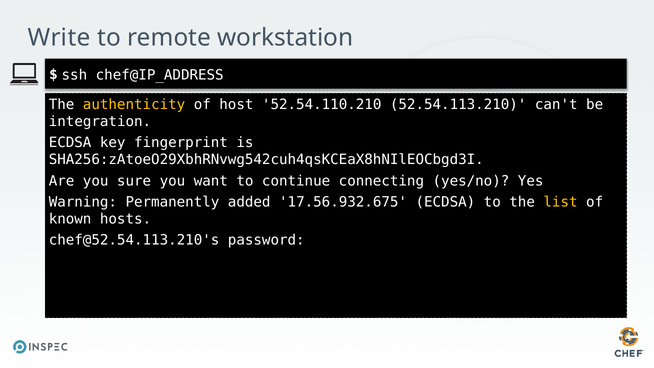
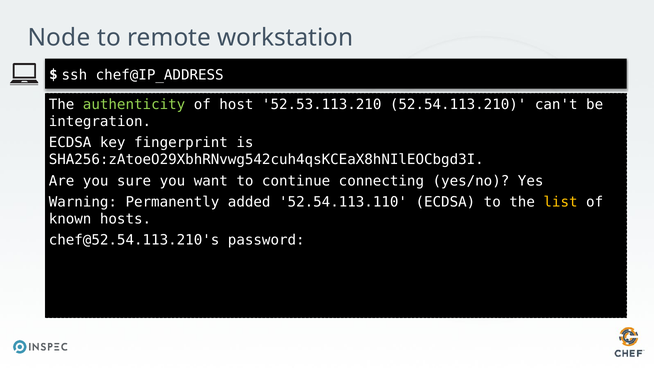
Write: Write -> Node (59, 38)
authenticity colour: yellow -> light green (134, 105)
52.54.110.210: 52.54.110.210 -> 52.53.113.210 (322, 105)
17.56.932.675: 17.56.932.675 -> 52.54.113.110 (343, 202)
